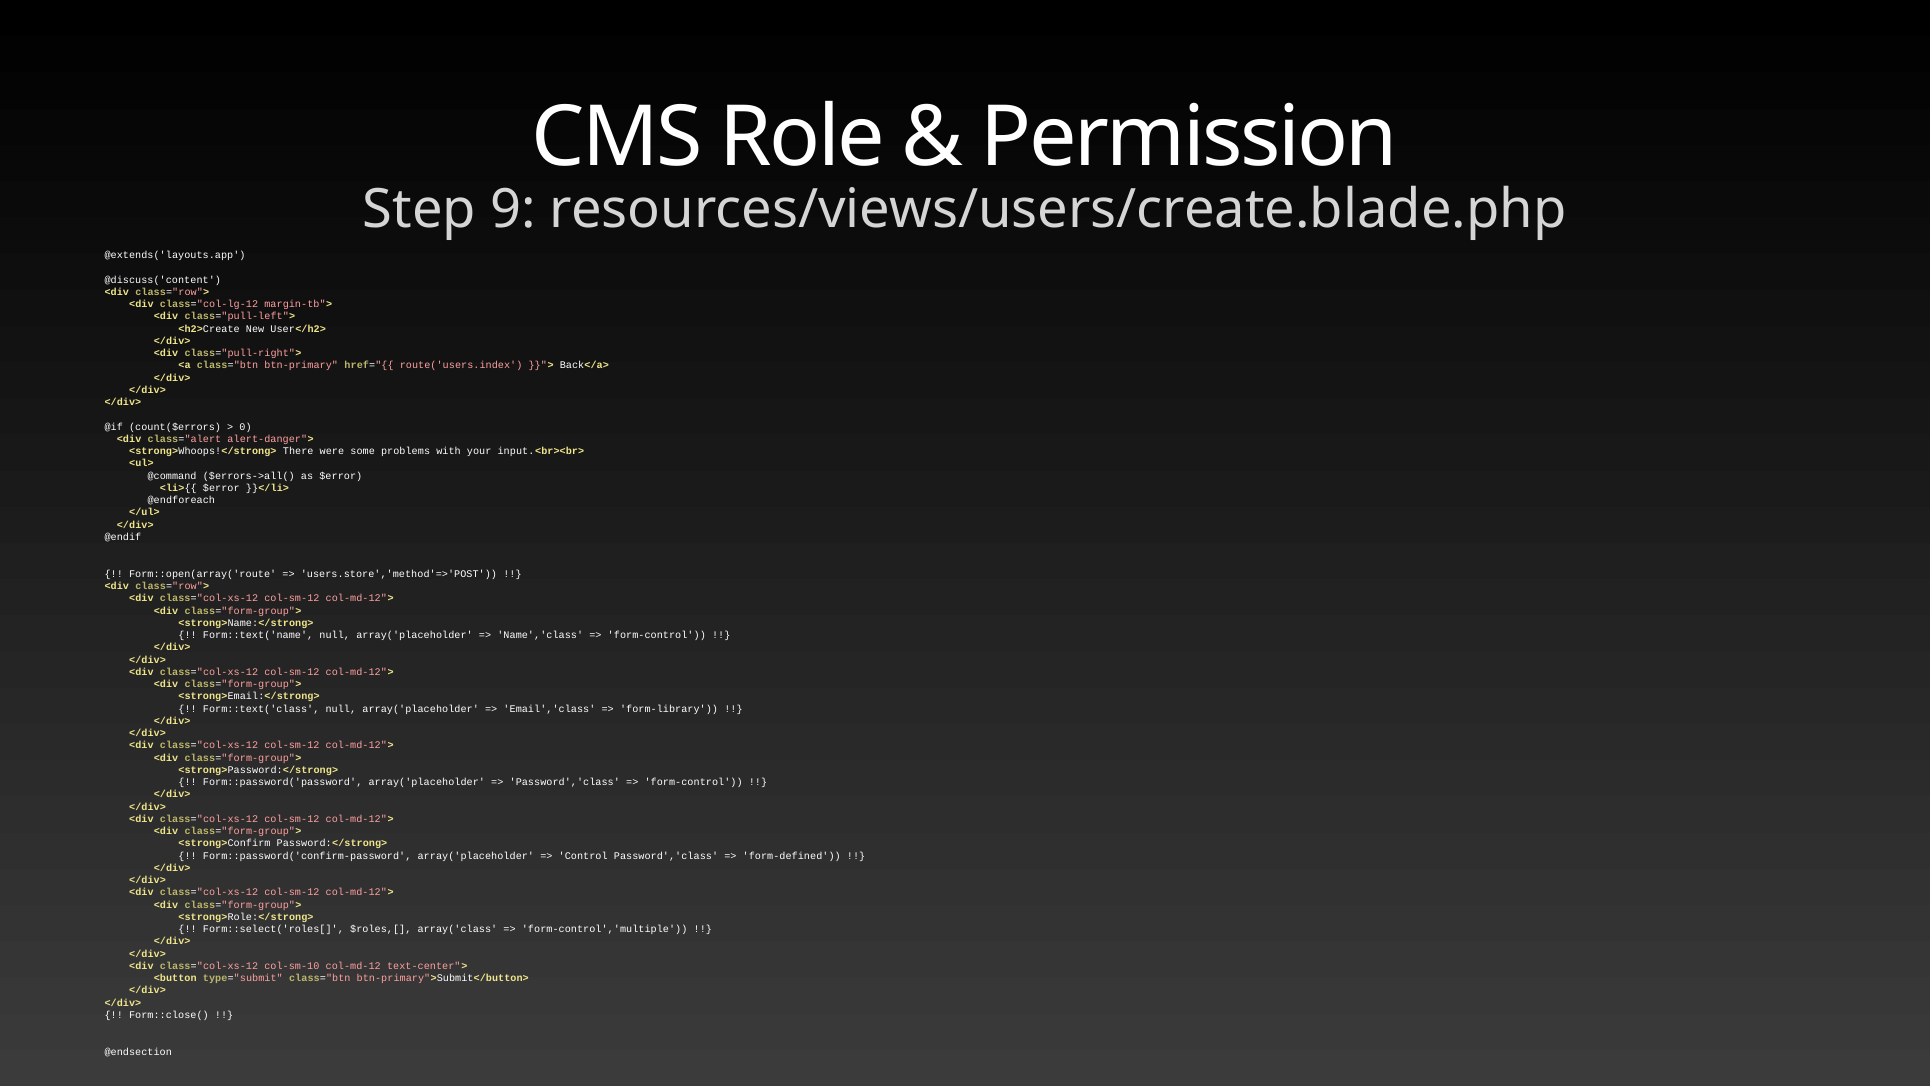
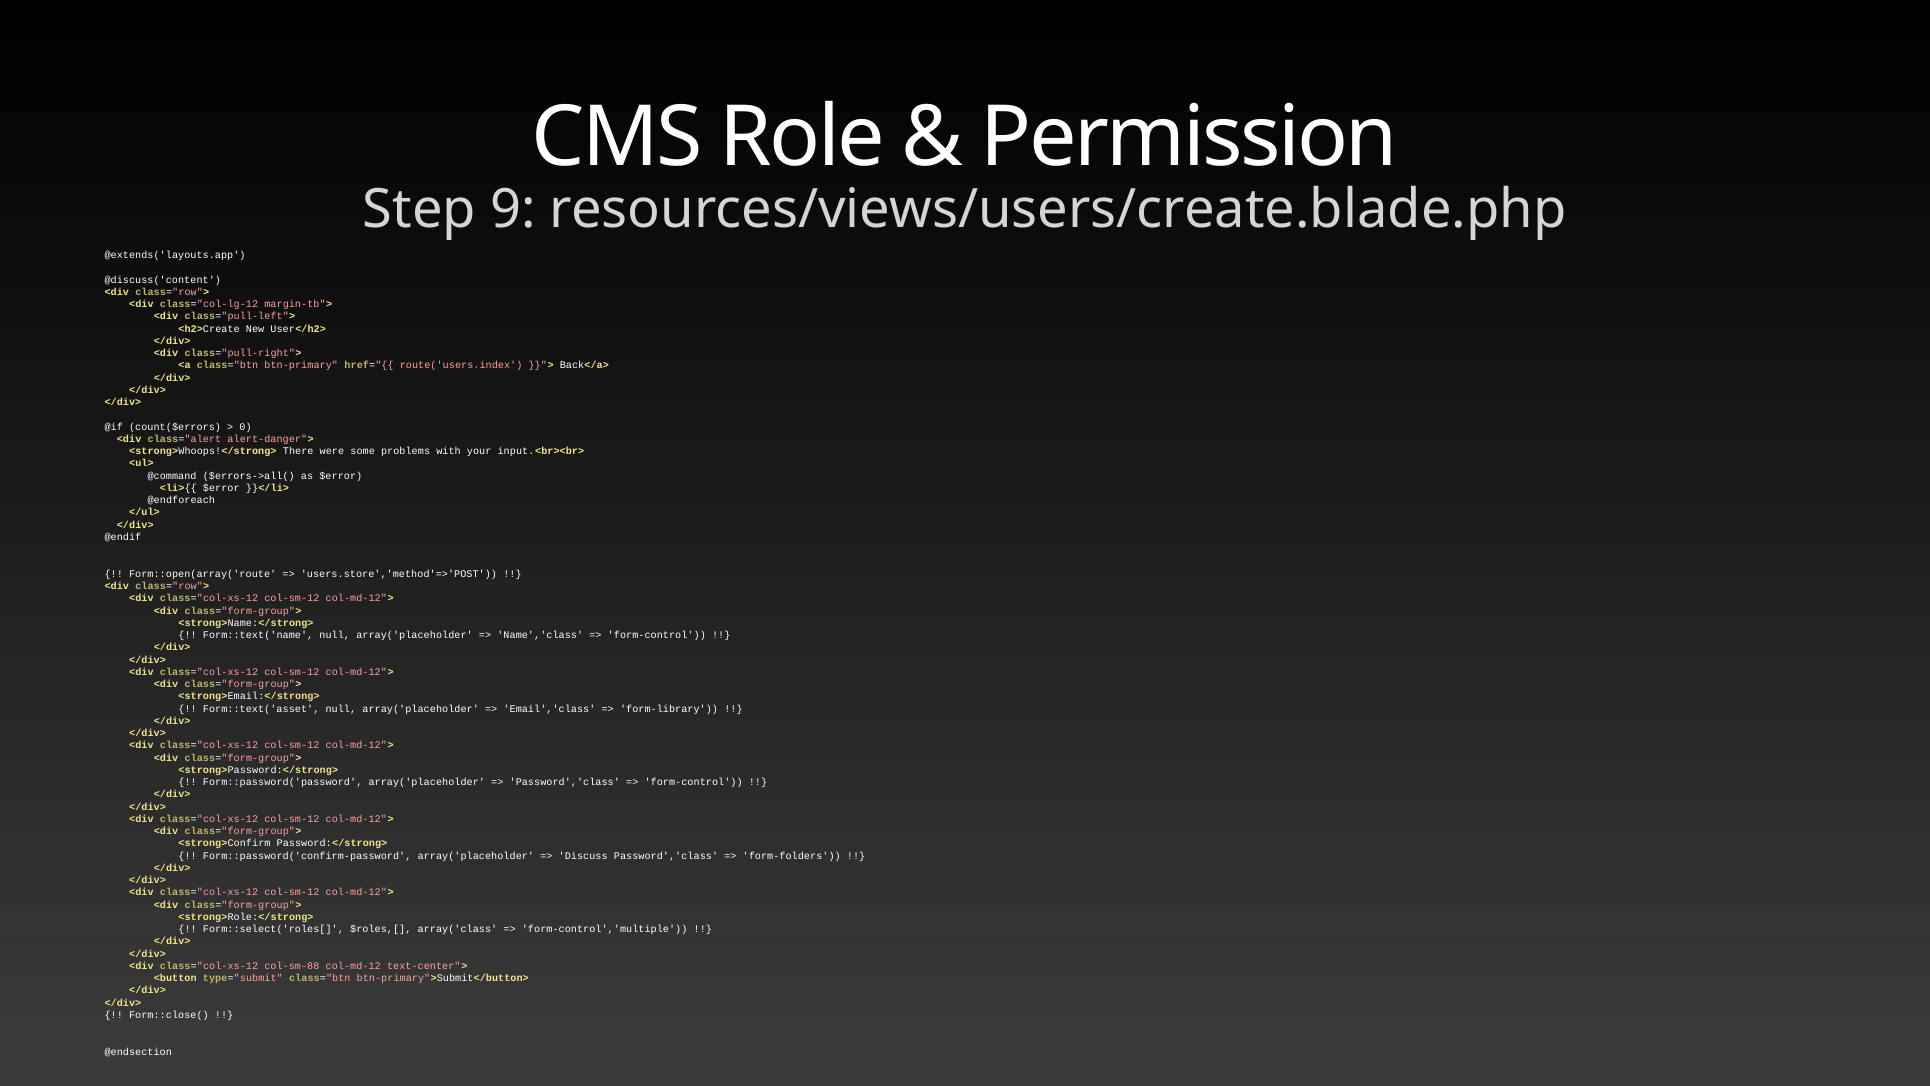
Form::text('class: Form::text('class -> Form::text('asset (261, 708)
Control: Control -> Discuss (583, 856)
form-defined: form-defined -> form-folders (792, 856)
col-sm-10: col-sm-10 -> col-sm-88 (292, 966)
